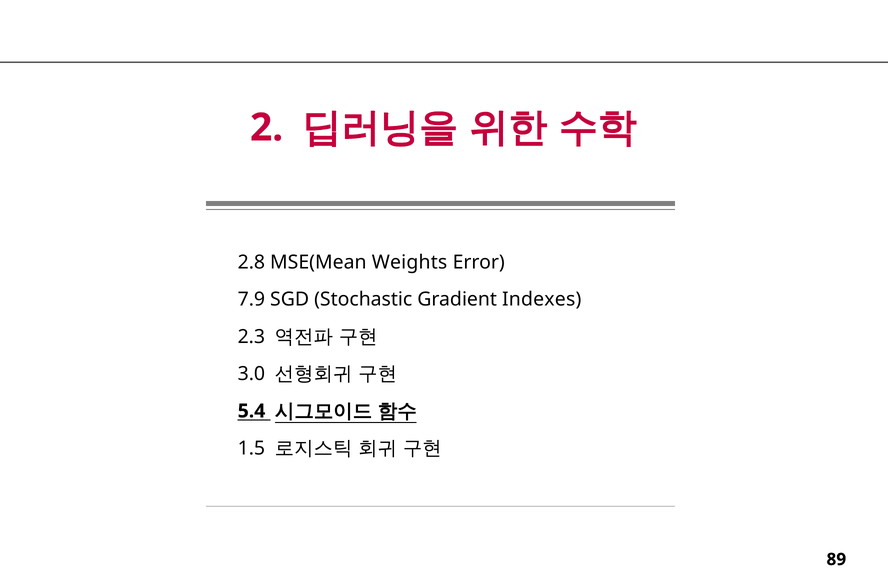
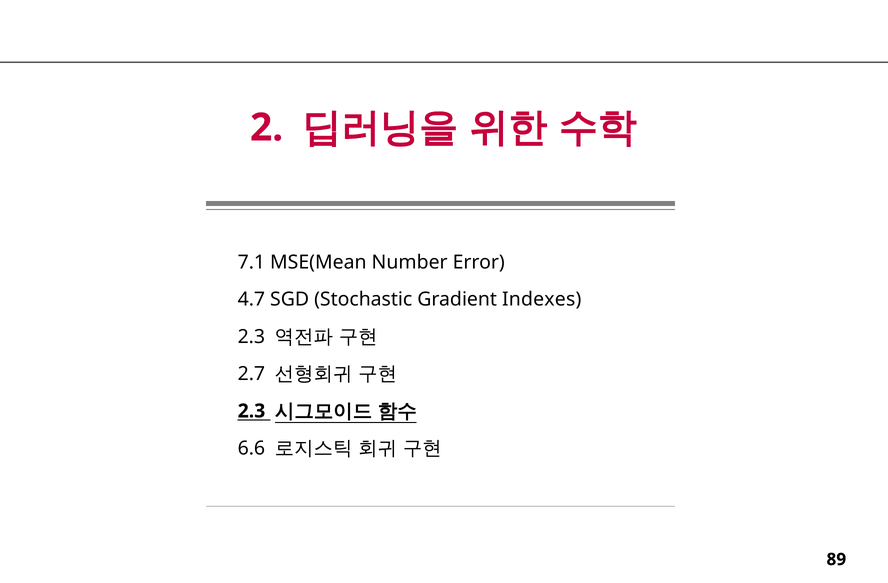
2.8: 2.8 -> 7.1 (251, 262)
Weights: Weights -> Number (410, 262)
7.9: 7.9 -> 4.7 (251, 300)
3.0: 3.0 -> 2.7 (251, 374)
5.4: 5.4 -> 2.3 (251, 411)
1.5: 1.5 -> 6.6 (251, 448)
